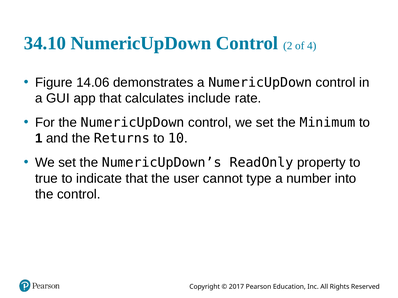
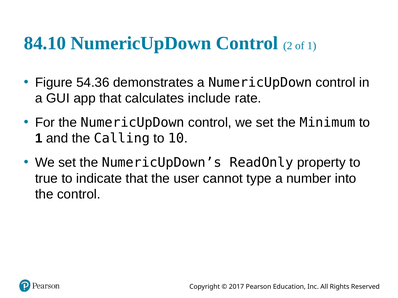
34.10: 34.10 -> 84.10 (45, 43)
of 4: 4 -> 1 (312, 46)
14.06: 14.06 -> 54.36 (93, 83)
Returns: Returns -> Calling (122, 139)
